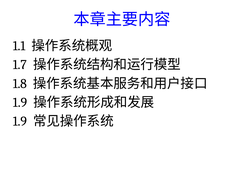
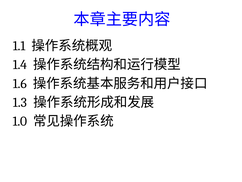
1.7: 1.7 -> 1.4 (20, 65)
1.8: 1.8 -> 1.6 (20, 83)
1.9: 1.9 -> 1.3 (20, 102)
1.9: 1.9 -> 1.0 (20, 121)
